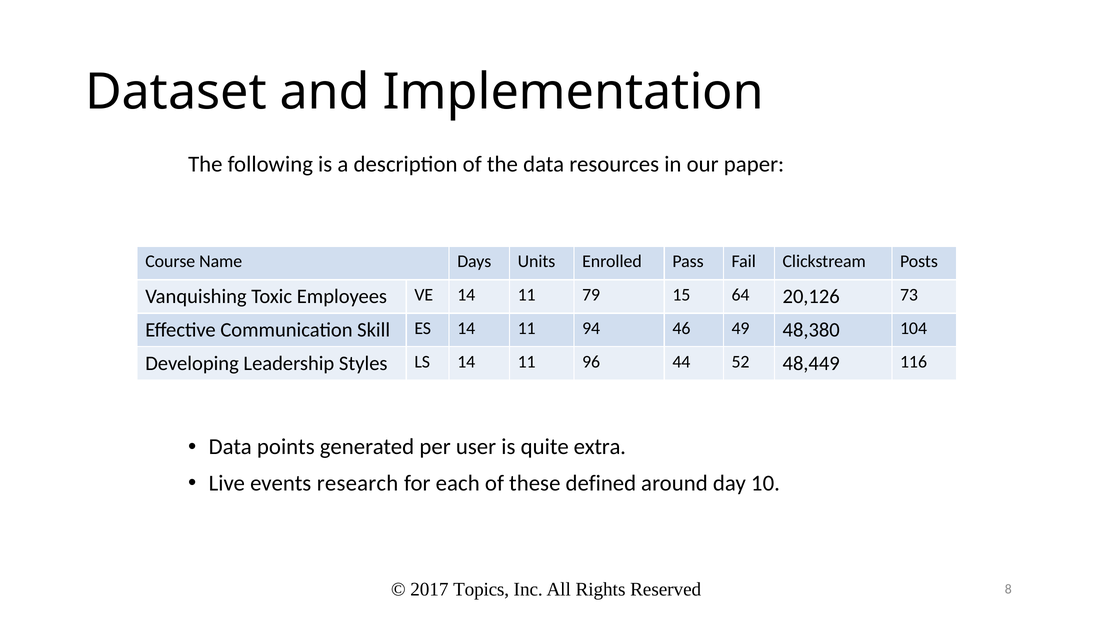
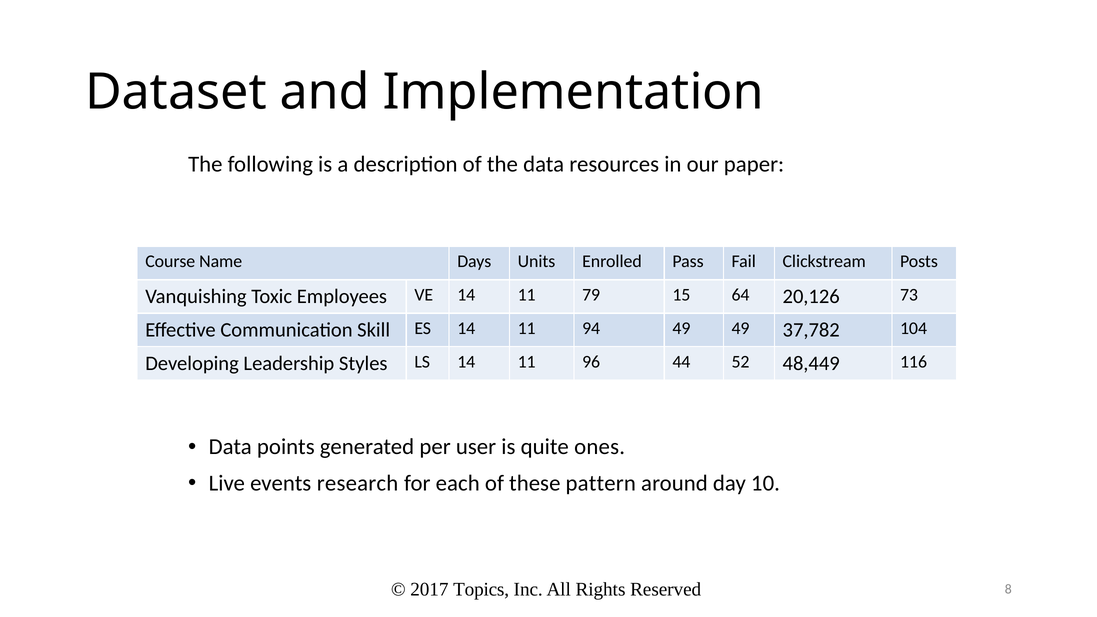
94 46: 46 -> 49 (681, 328)
48,380: 48,380 -> 37,782 (811, 330)
extra: extra -> ones (600, 447)
defined: defined -> pattern (601, 483)
